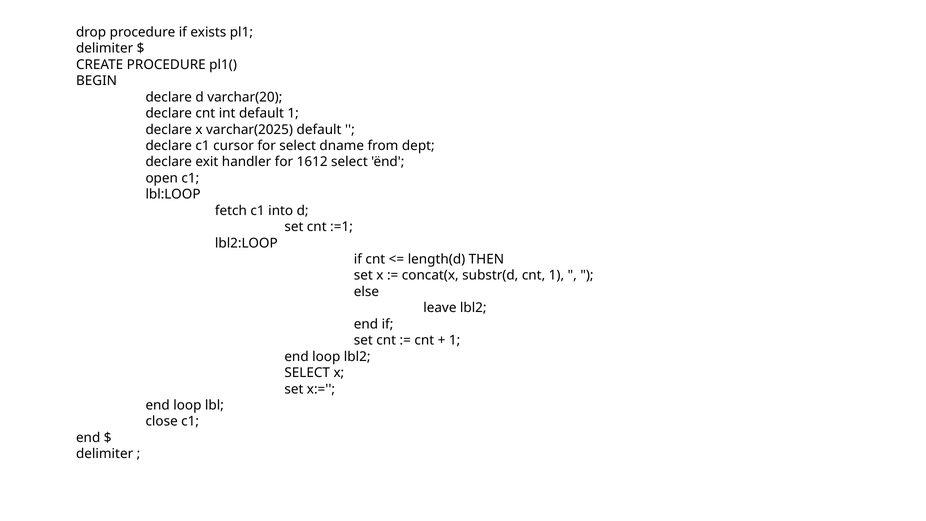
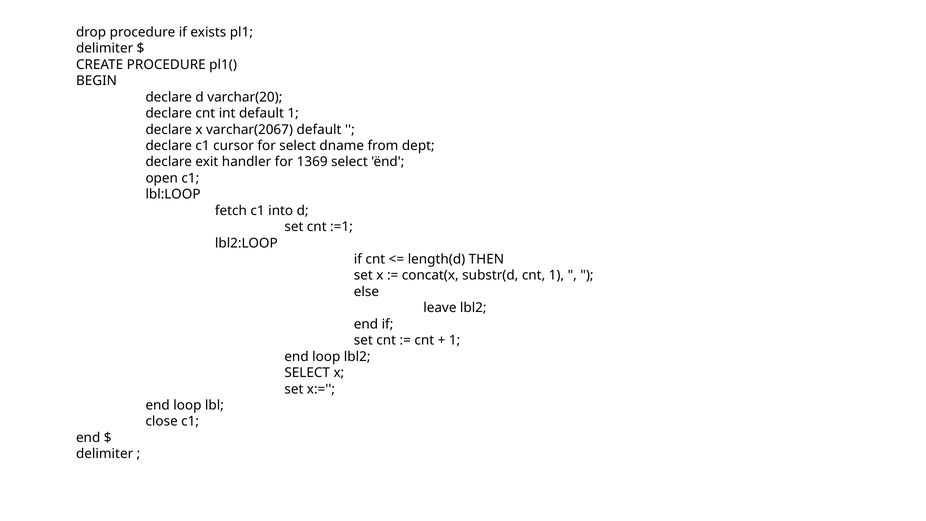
varchar(2025: varchar(2025 -> varchar(2067 (250, 130)
1612: 1612 -> 1369 (312, 162)
